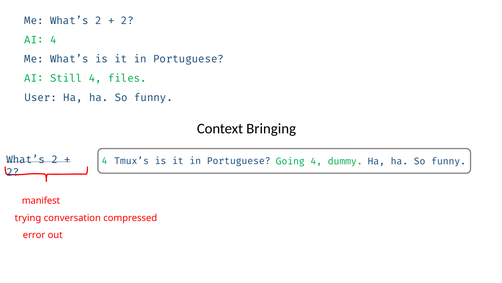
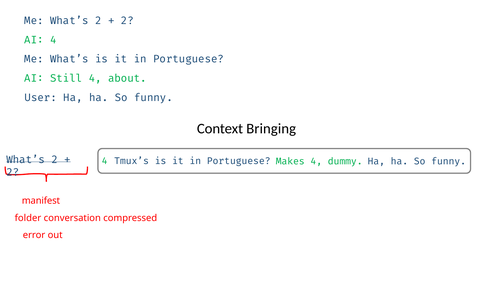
files: files -> about (127, 78)
Going: Going -> Makes (290, 161)
trying: trying -> folder (28, 217)
